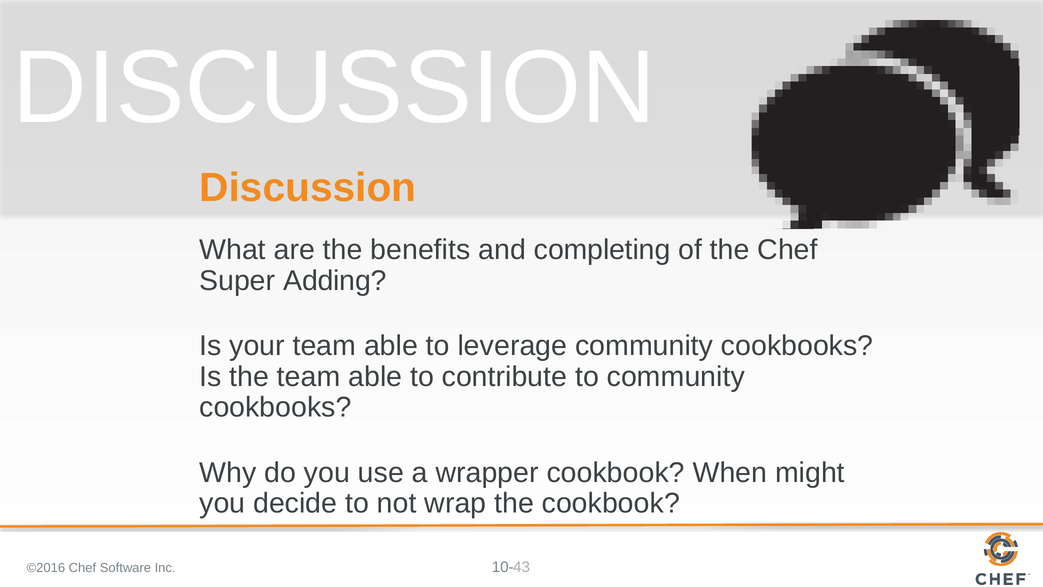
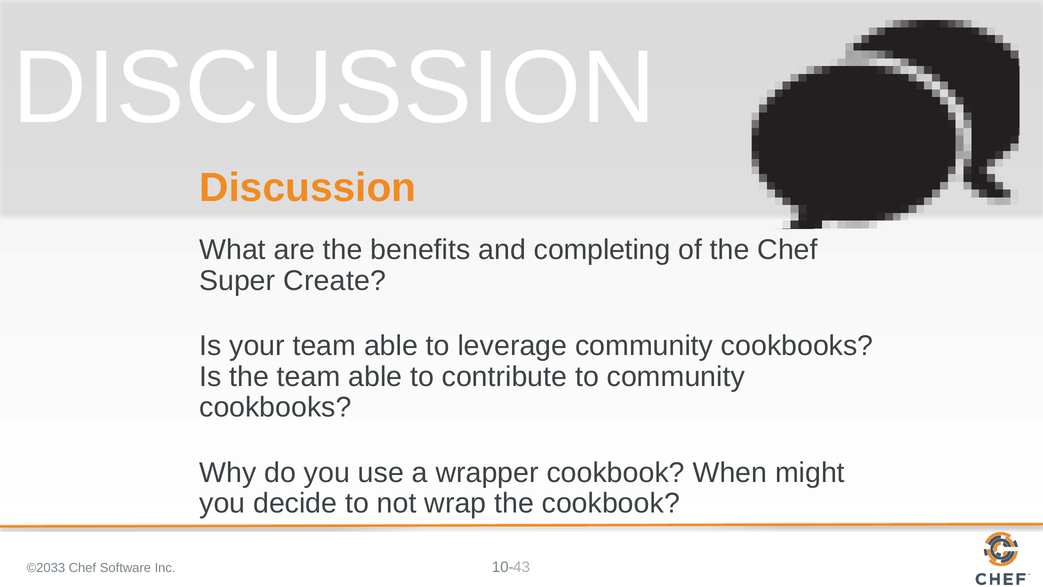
Adding: Adding -> Create (335, 281)
©2016: ©2016 -> ©2033 (46, 568)
